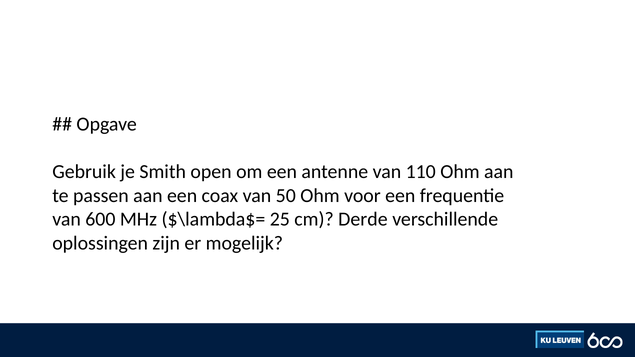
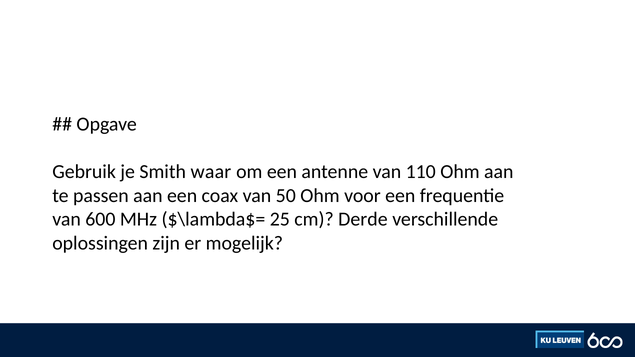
open: open -> waar (211, 172)
